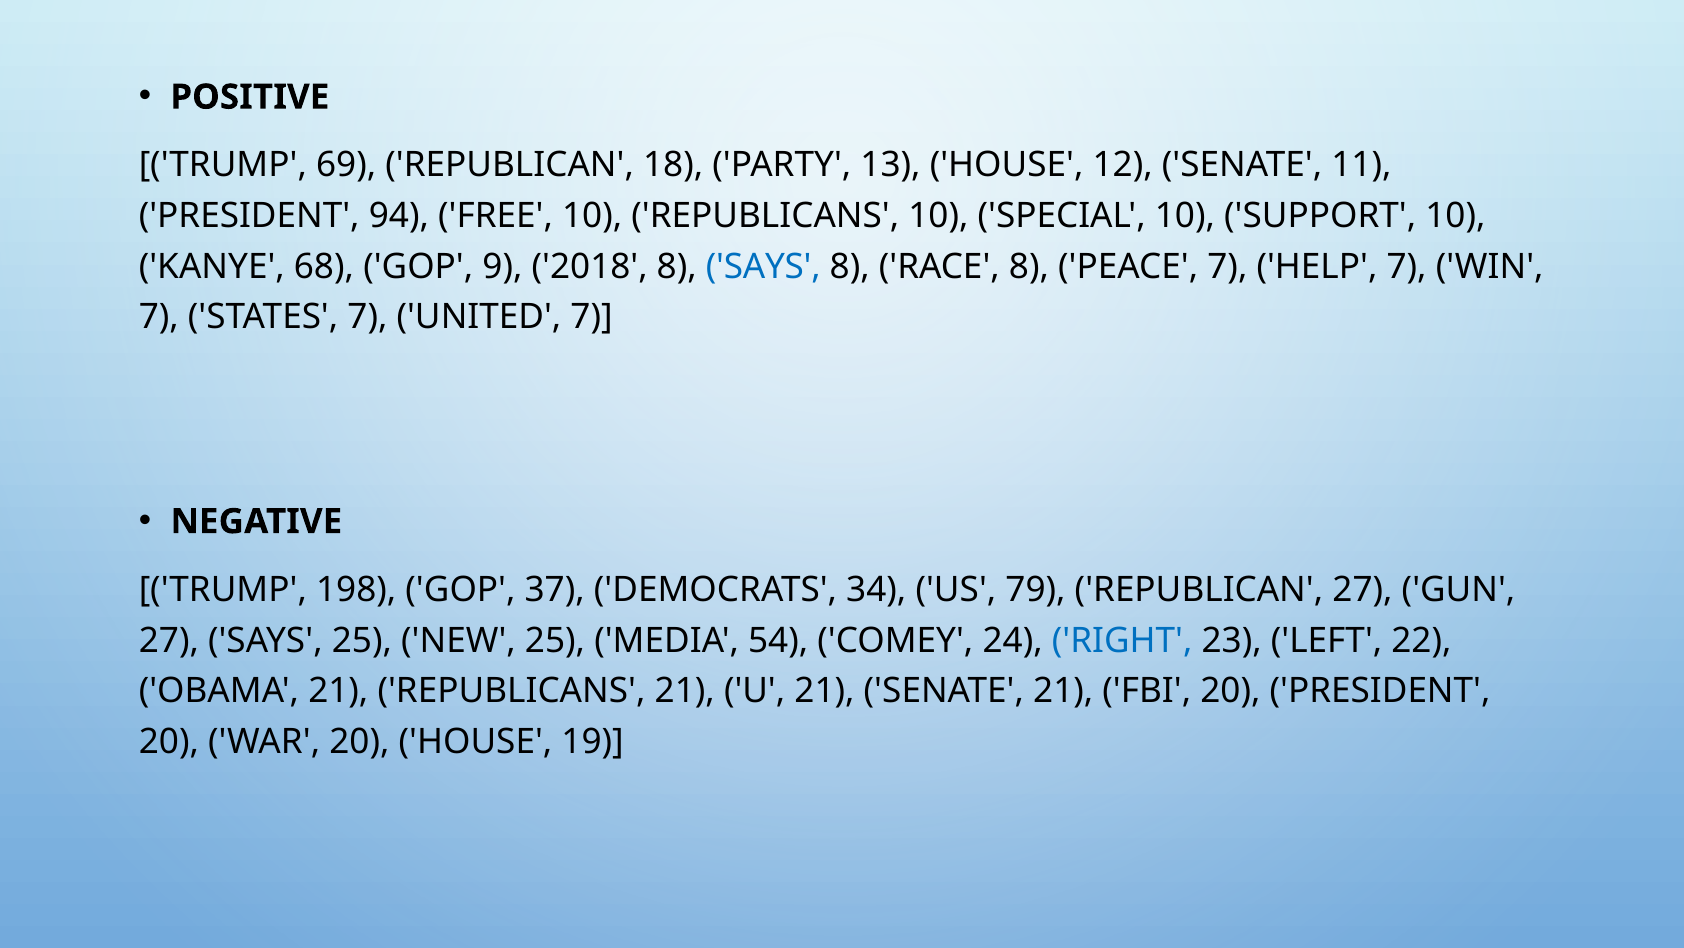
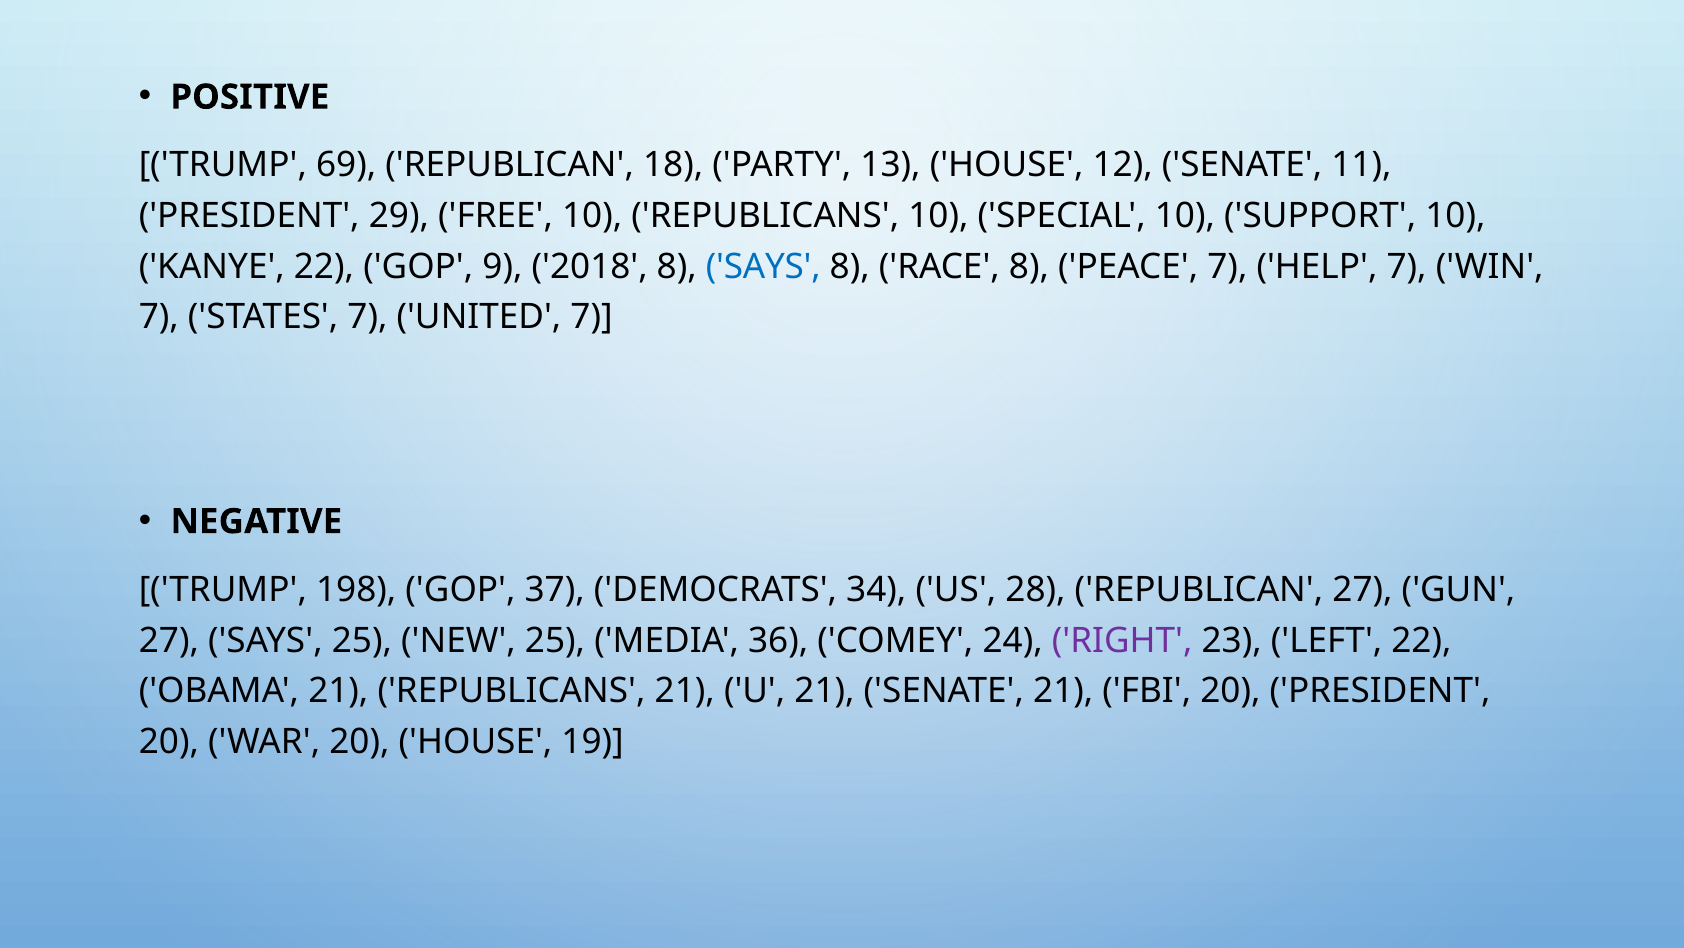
94: 94 -> 29 (399, 216)
KANYE 68: 68 -> 22 (324, 266)
79: 79 -> 28 (1036, 589)
54: 54 -> 36 (778, 640)
RIGHT colour: blue -> purple (1122, 640)
